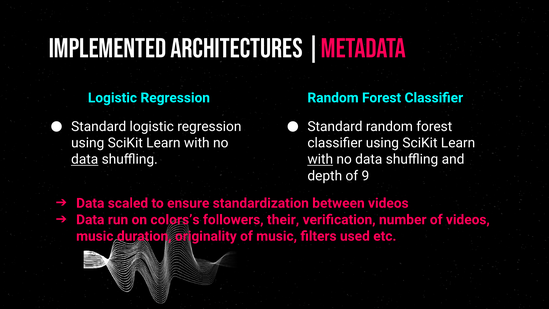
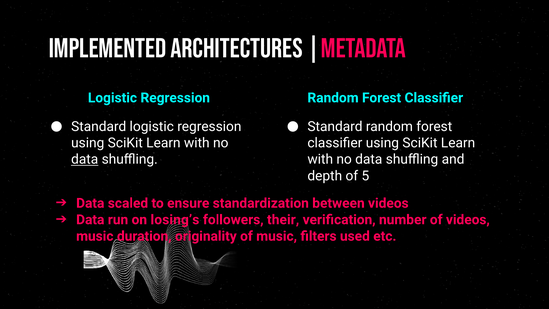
with underline: present -> none (320, 159)
9: 9 -> 5 (365, 176)
colors’s: colors’s -> losing’s (175, 220)
